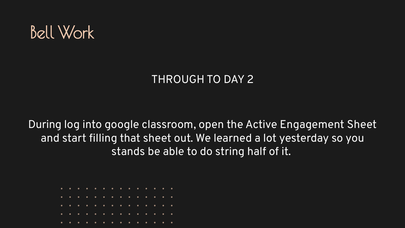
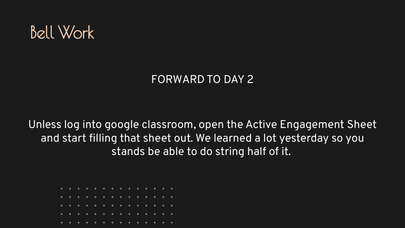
THROUGH: THROUGH -> FORWARD (178, 79)
During: During -> Unless (45, 124)
